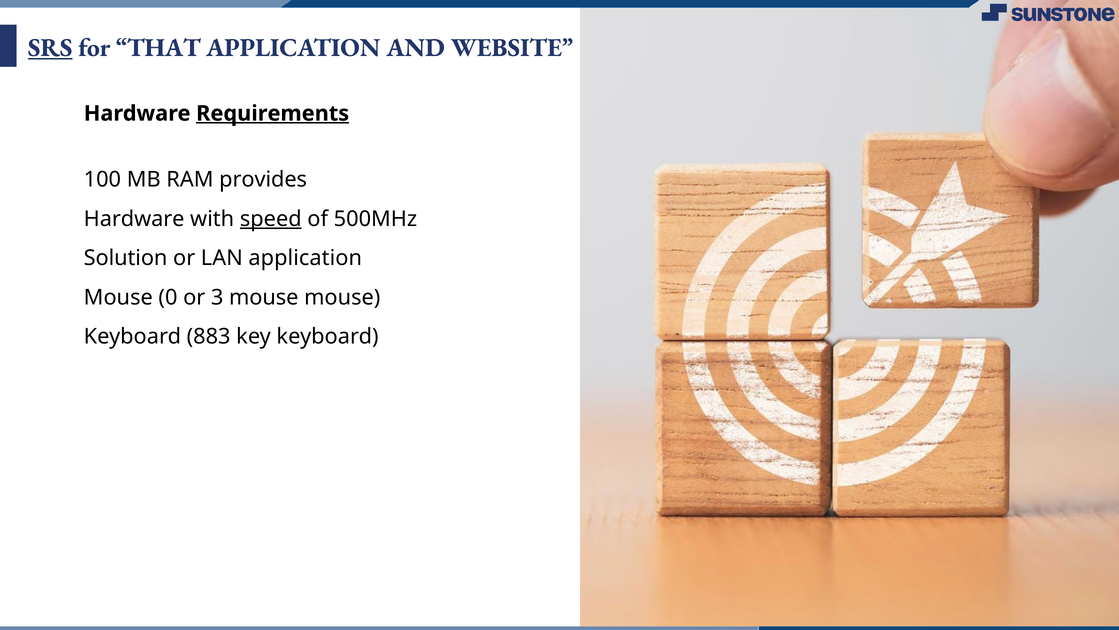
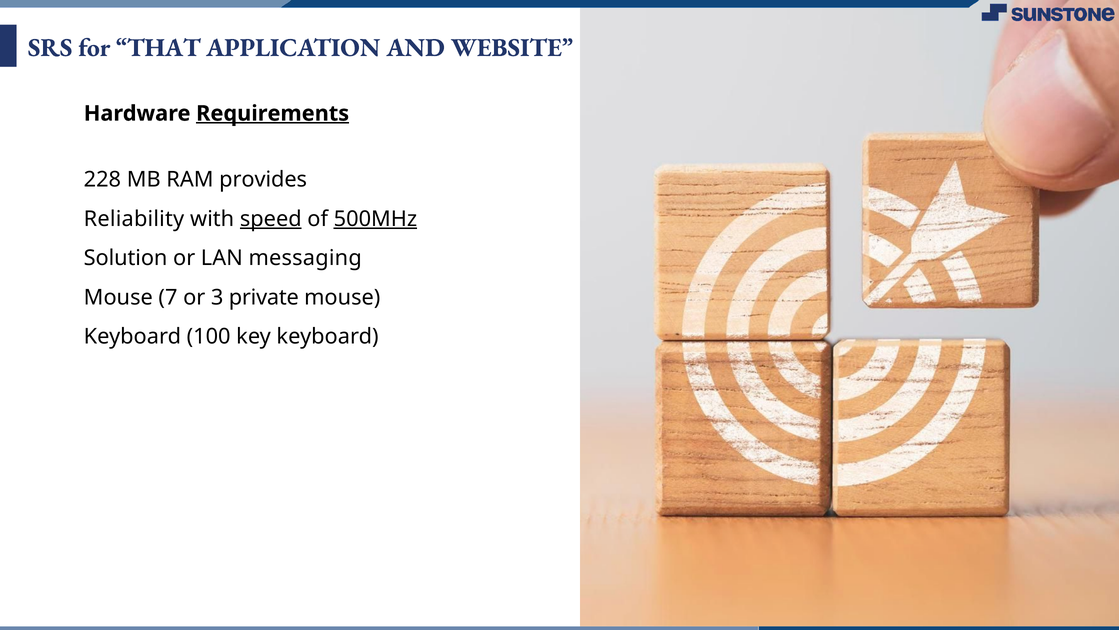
SRS underline: present -> none (50, 47)
100: 100 -> 228 (102, 179)
Hardware: Hardware -> Reliability (134, 219)
500MHz underline: none -> present (375, 219)
LAN application: application -> messaging (305, 258)
0: 0 -> 7 (168, 297)
3 mouse: mouse -> private (264, 297)
883: 883 -> 100 (209, 336)
